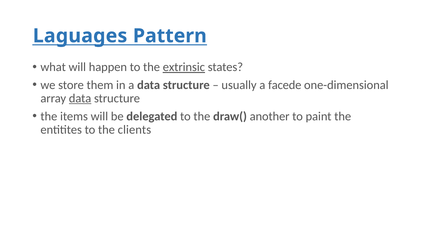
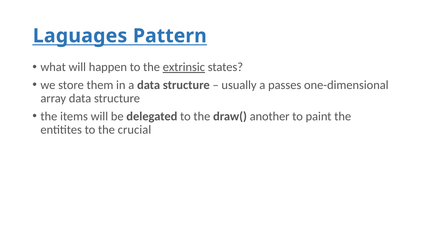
facede: facede -> passes (285, 85)
data underline: present -> none (80, 98)
clients: clients -> crucial (134, 130)
